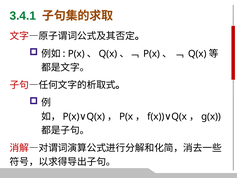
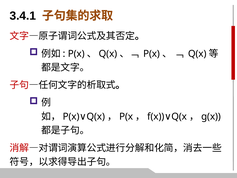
3.4.1 colour: green -> black (23, 16)
